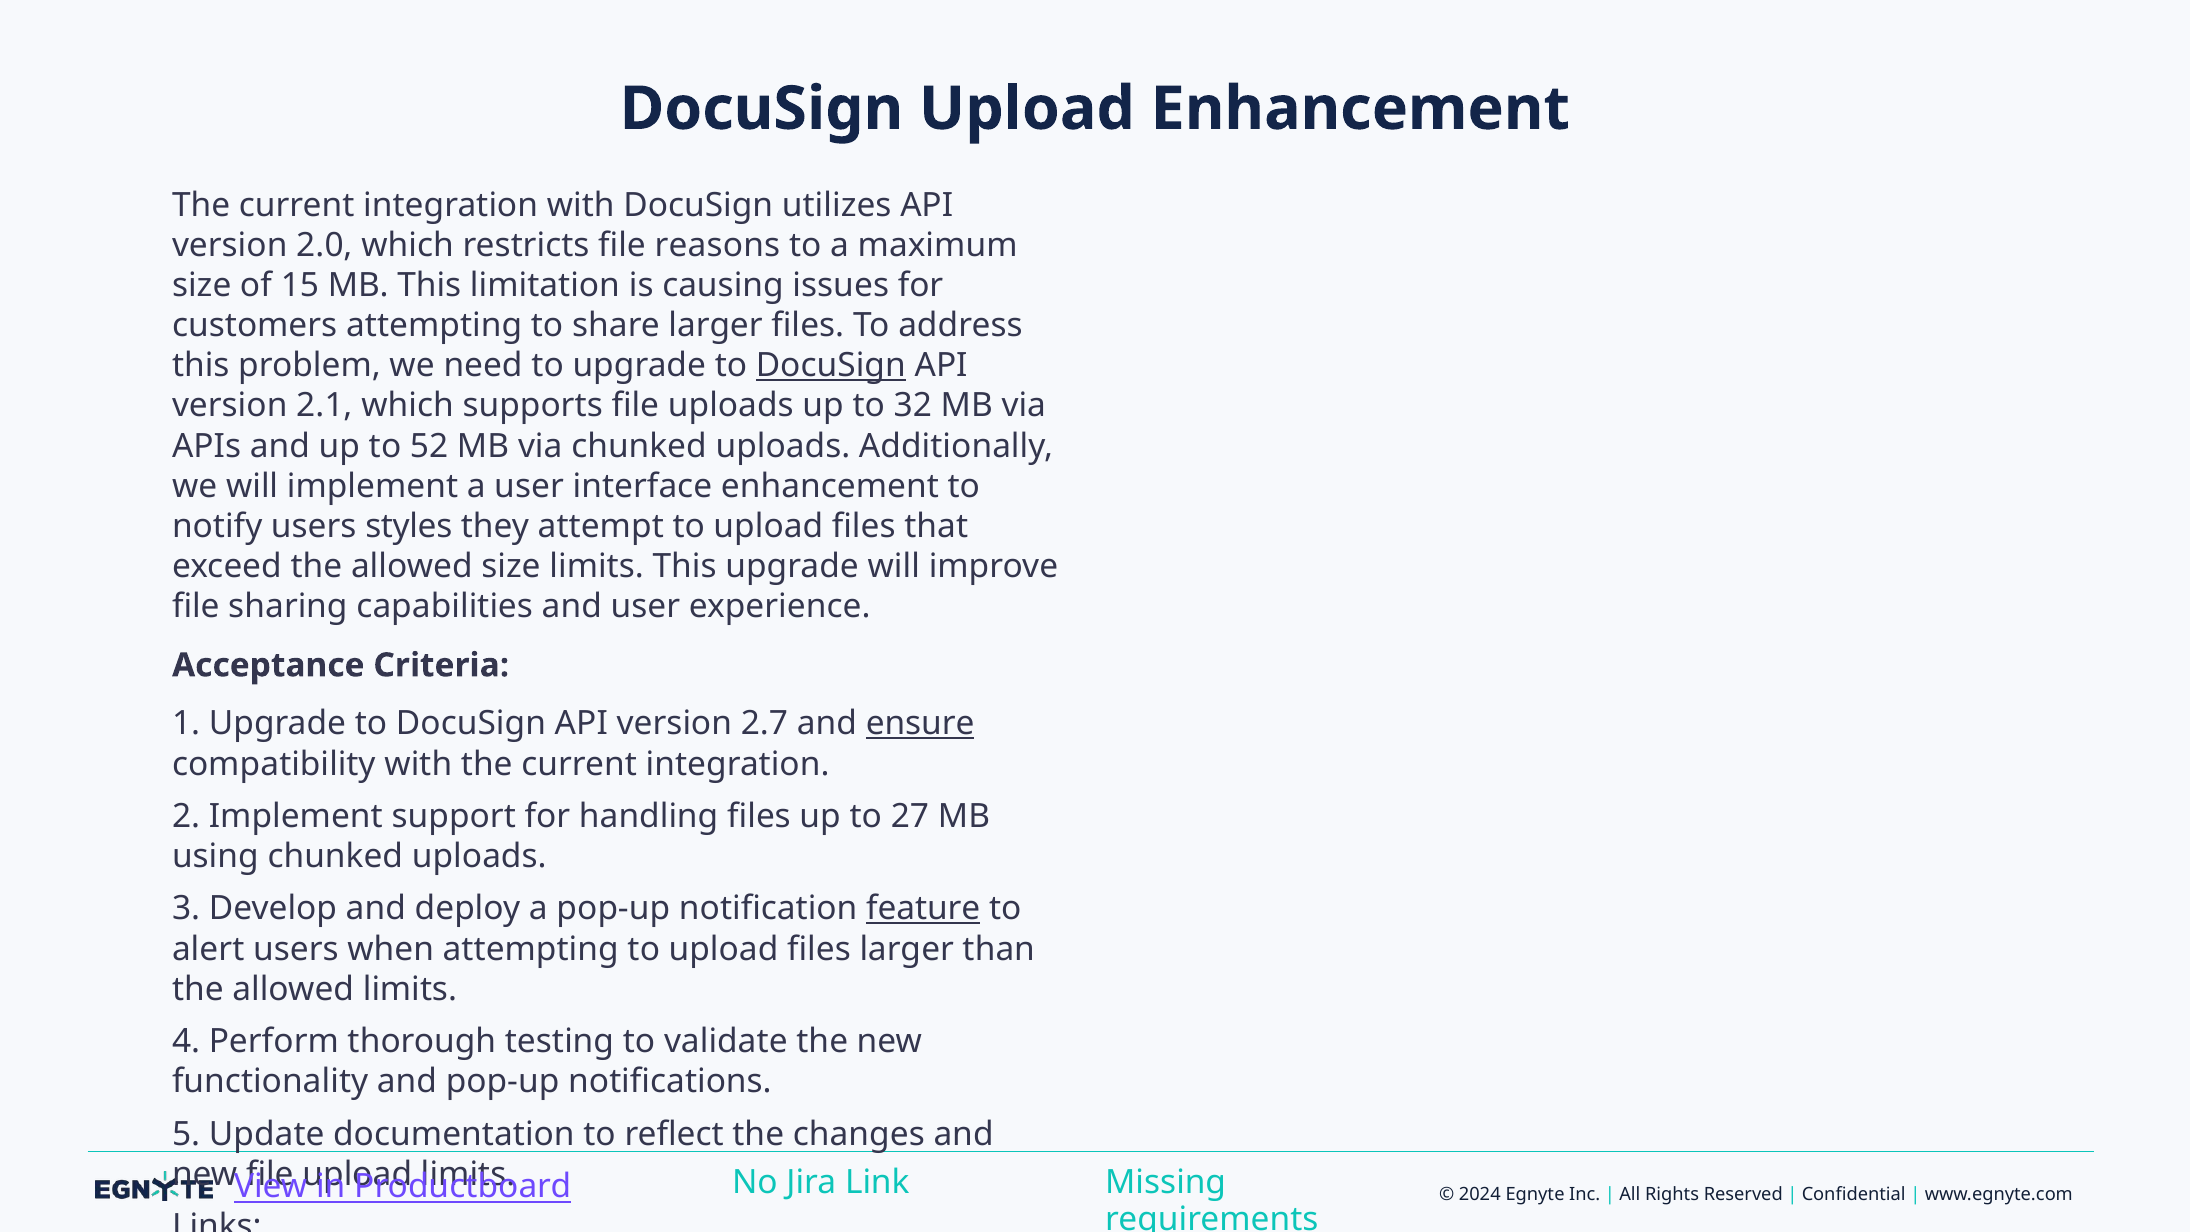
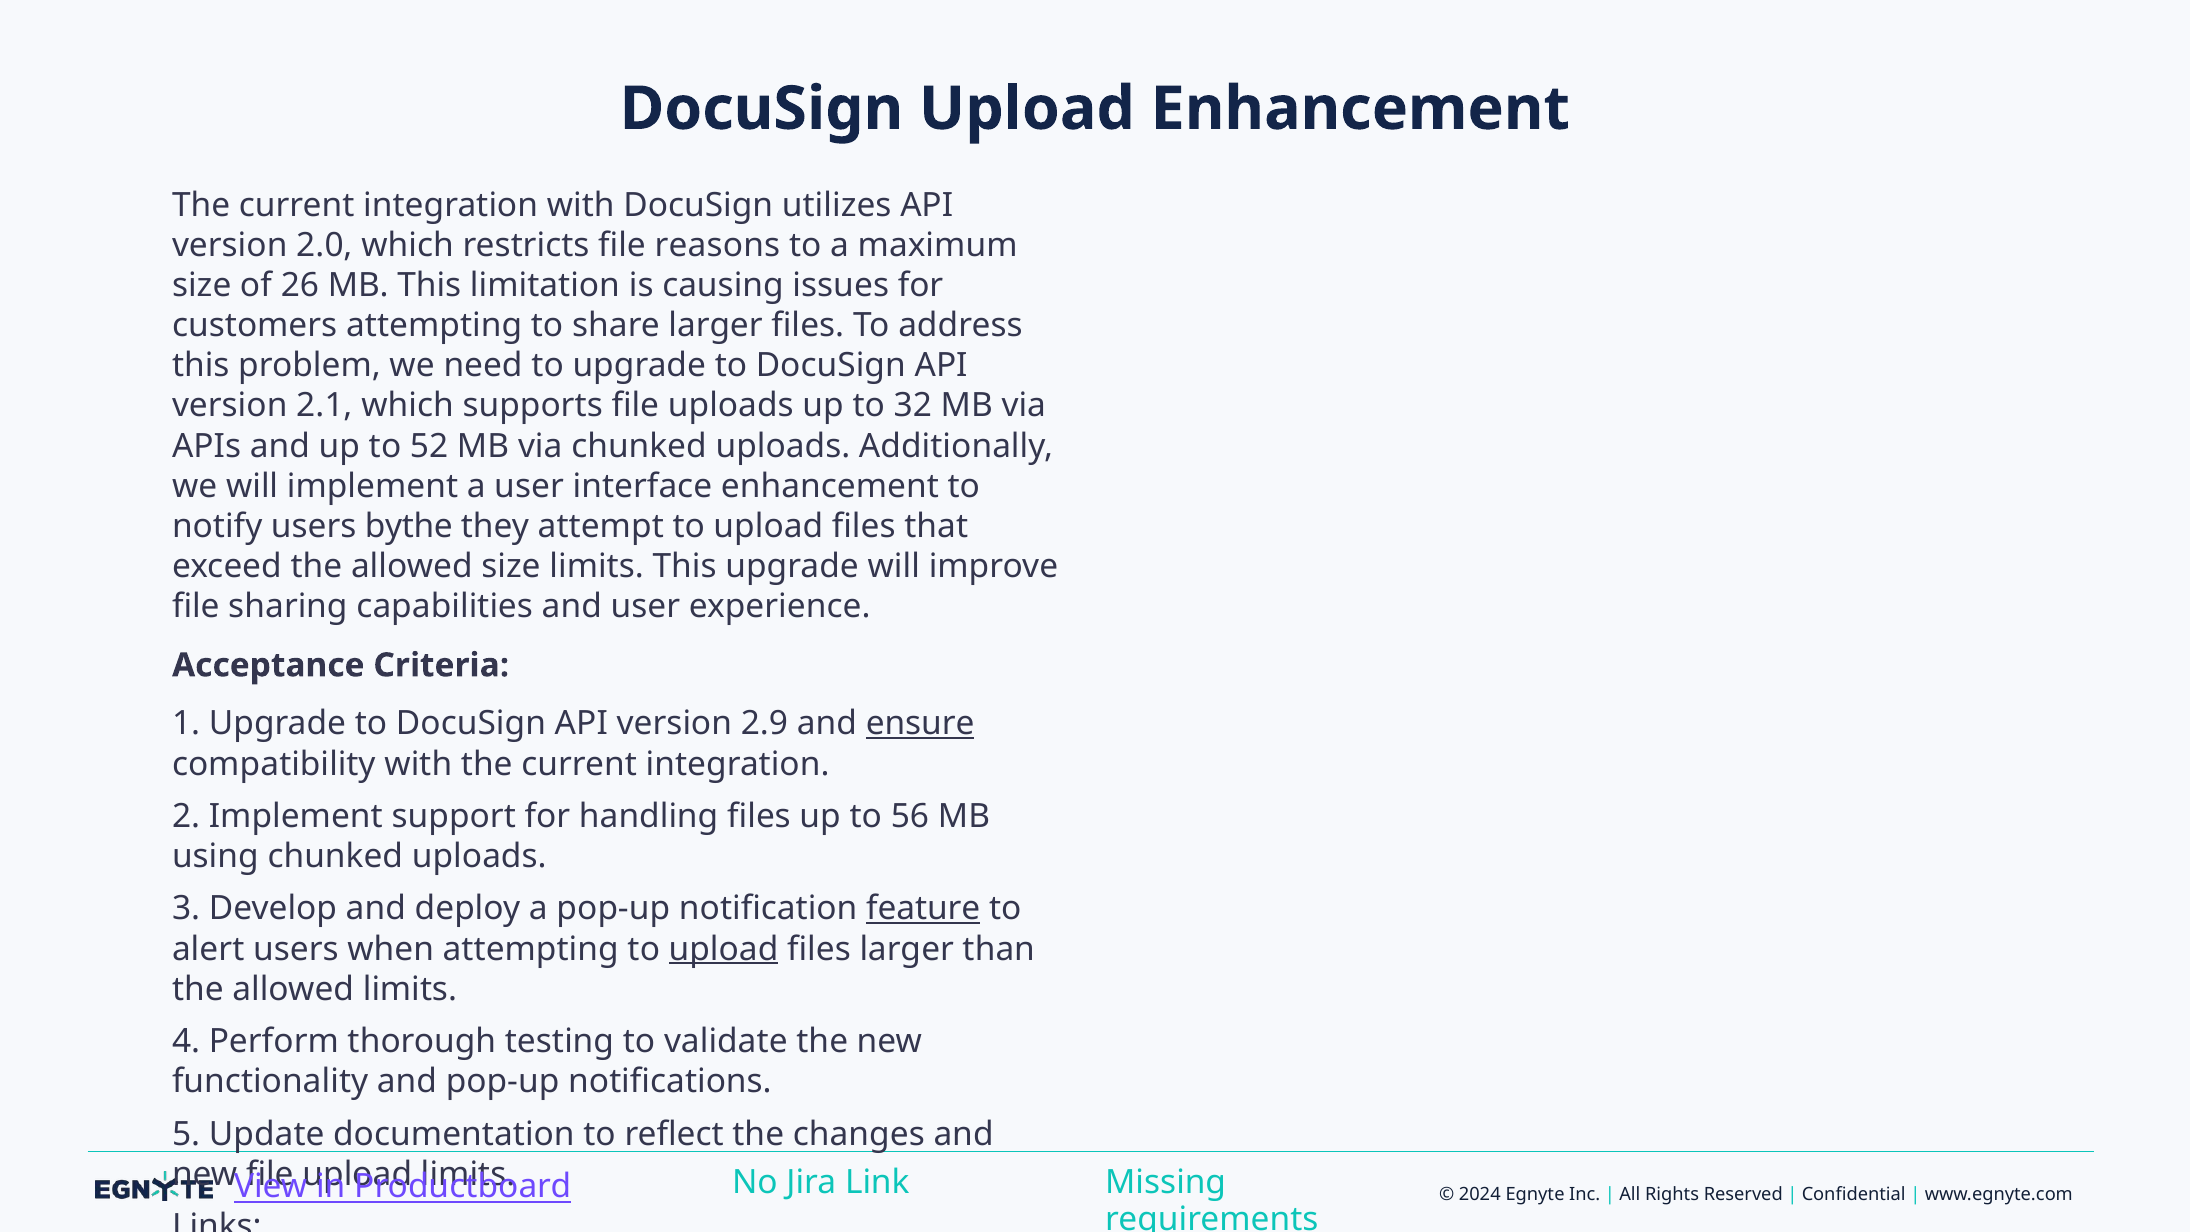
15: 15 -> 26 (300, 285)
DocuSign underline: present -> none (831, 366)
styles: styles -> bythe (409, 526)
2.7: 2.7 -> 2.9 (764, 724)
27: 27 -> 56 (910, 816)
upload underline: none -> present (723, 949)
